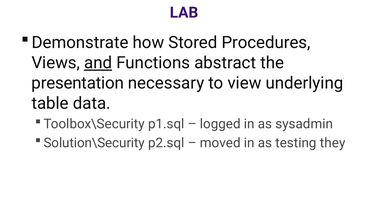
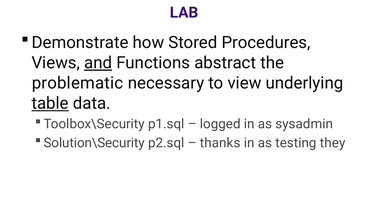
presentation: presentation -> problematic (77, 83)
table underline: none -> present (50, 103)
moved: moved -> thanks (220, 143)
